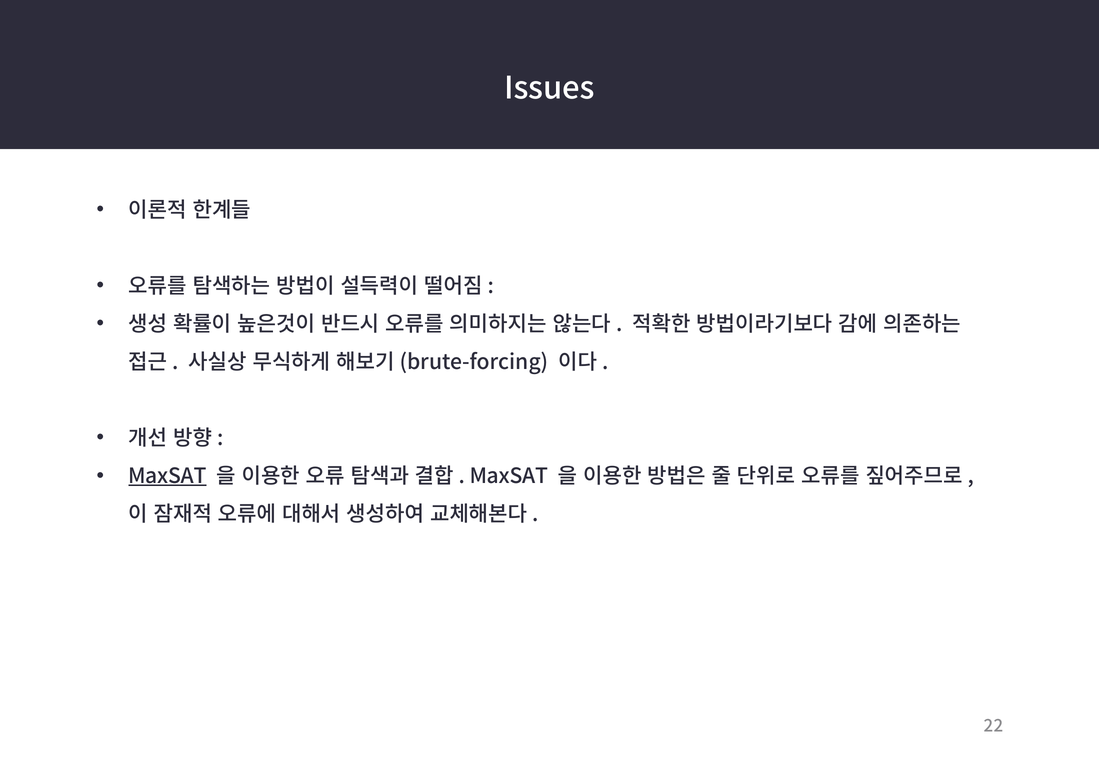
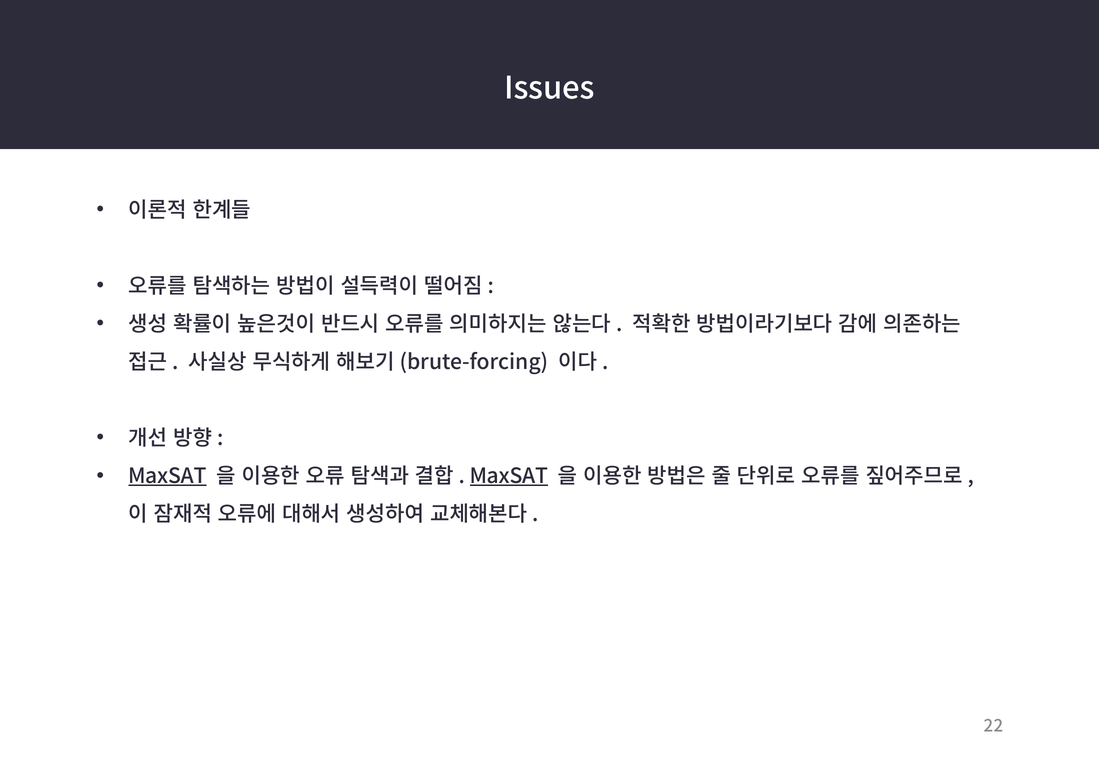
MaxSAT underline: none -> present (509, 476)
